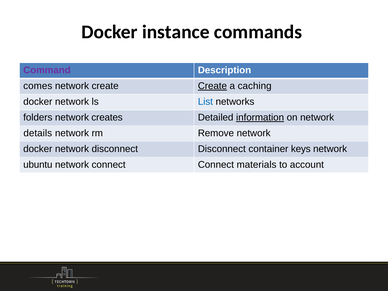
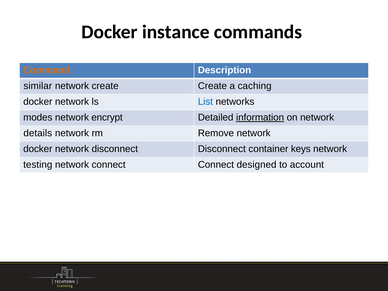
Command colour: purple -> orange (47, 70)
comes: comes -> similar (38, 86)
Create underline: present -> none (212, 86)
folders: folders -> modes (38, 117)
creates: creates -> encrypt (107, 117)
ubuntu: ubuntu -> testing (38, 165)
materials: materials -> designed (257, 165)
